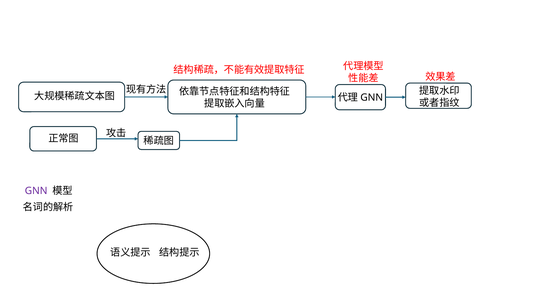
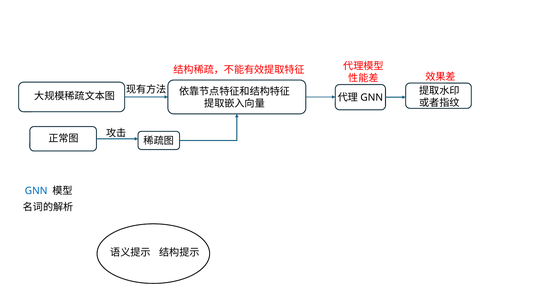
GNN colour: purple -> blue (36, 191)
